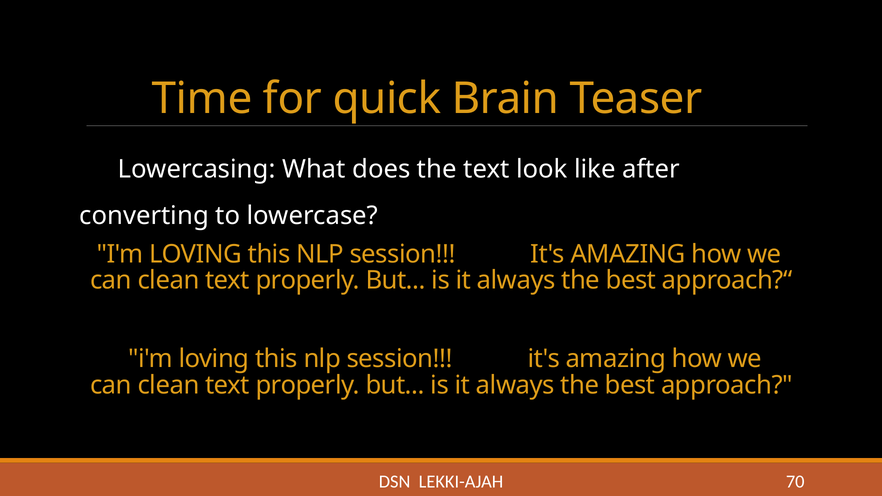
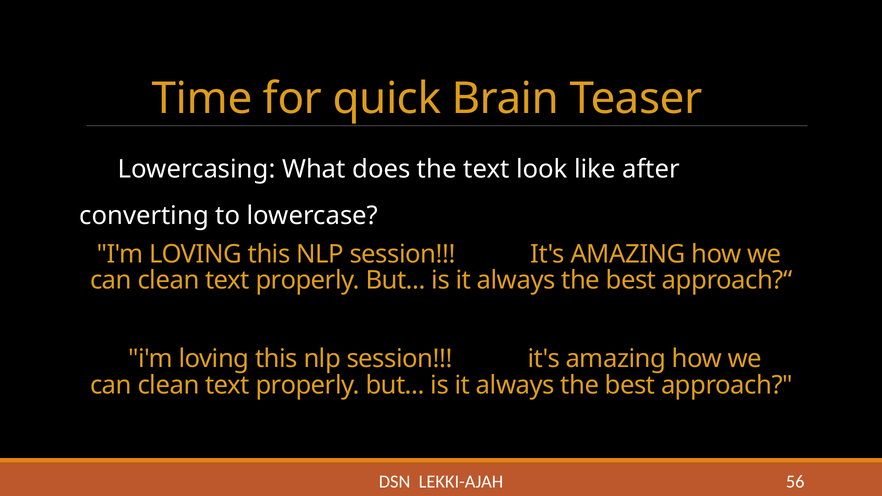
70: 70 -> 56 (795, 482)
